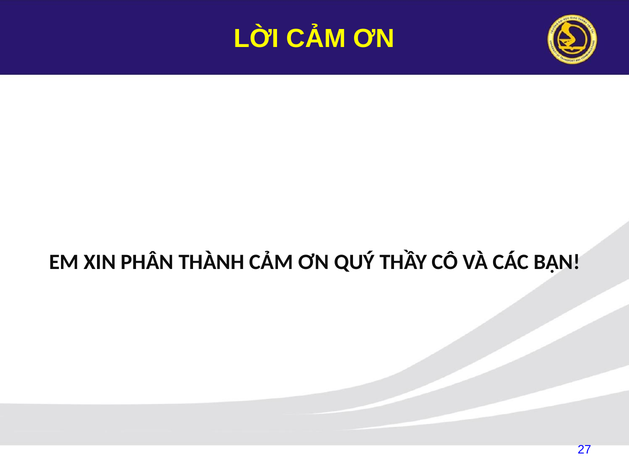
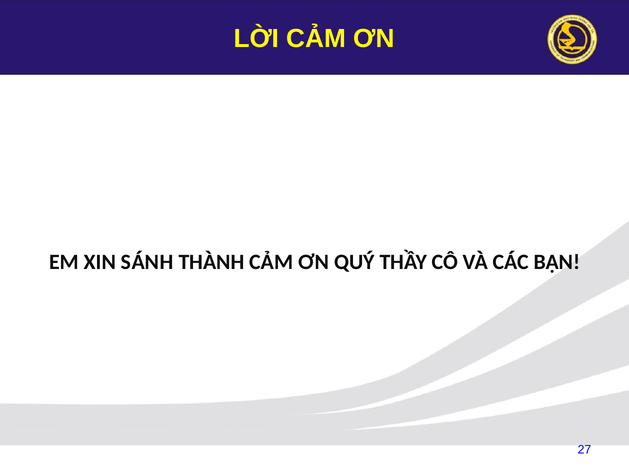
PHÂN: PHÂN -> SÁNH (147, 262)
